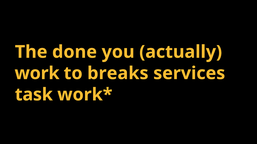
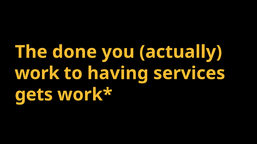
breaks: breaks -> having (118, 74)
task: task -> gets (34, 95)
